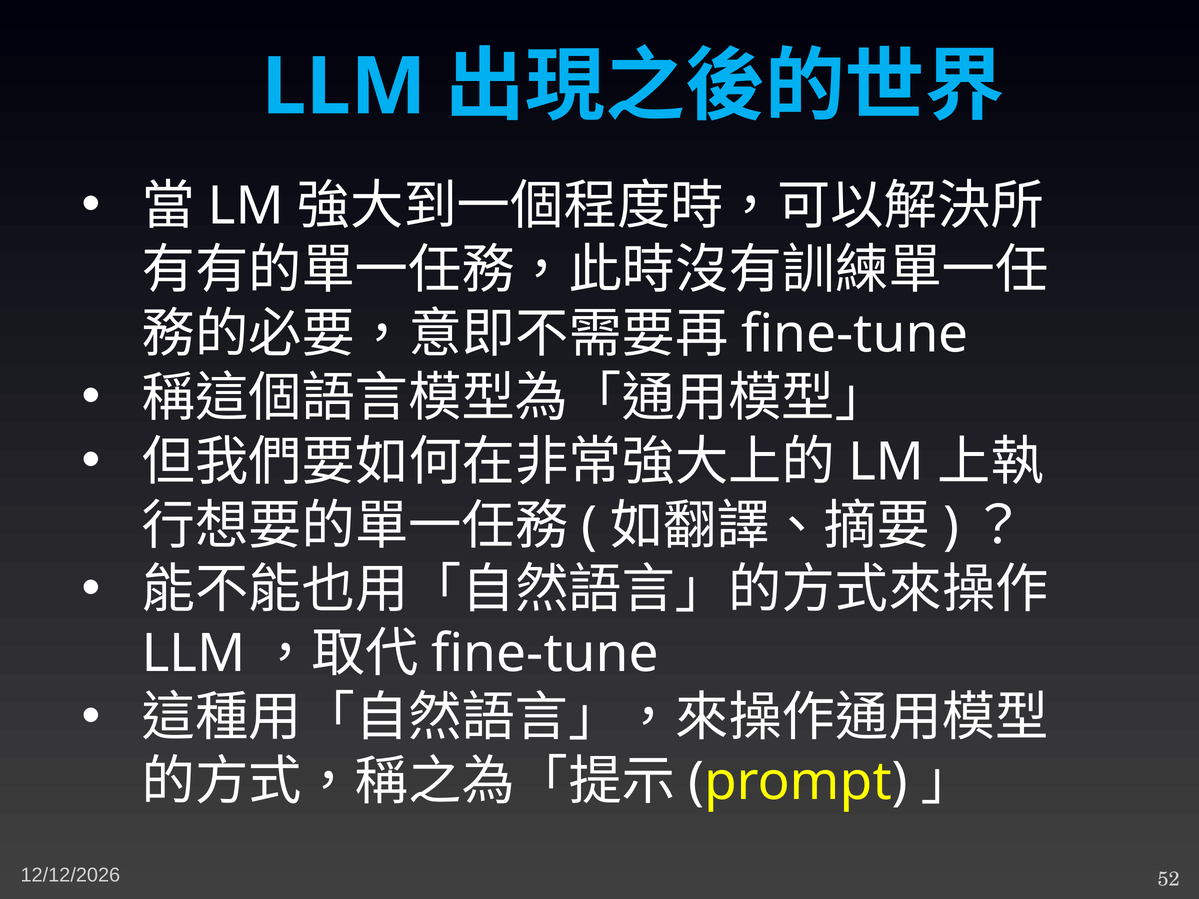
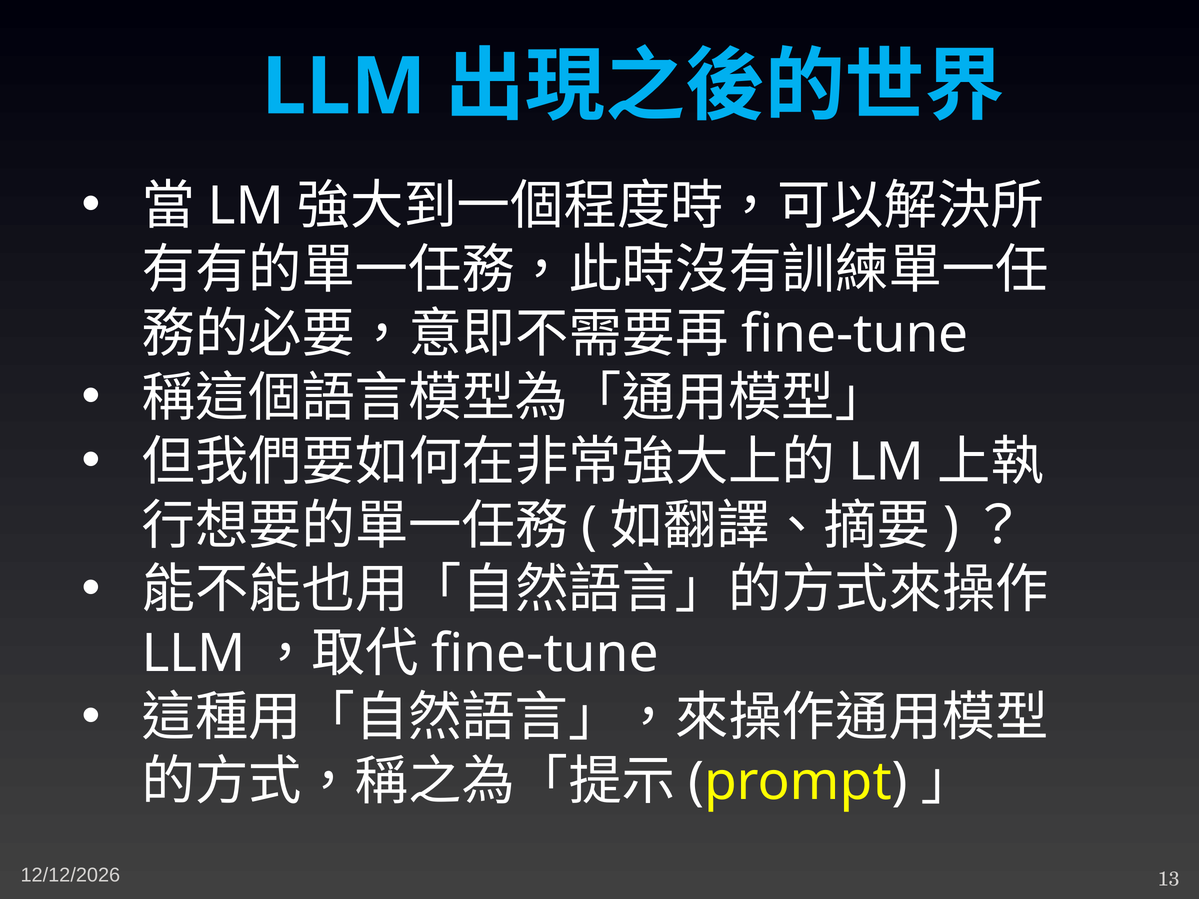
52: 52 -> 13 (1169, 879)
